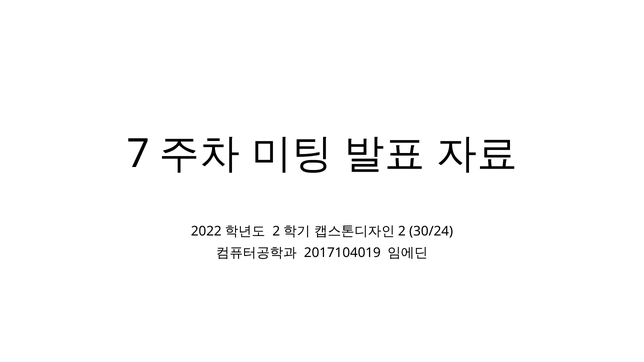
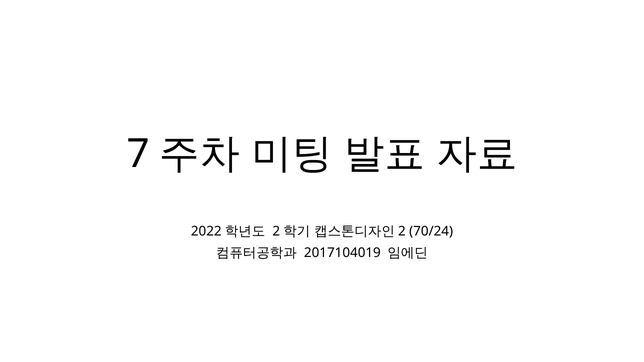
30/24: 30/24 -> 70/24 (431, 232)
